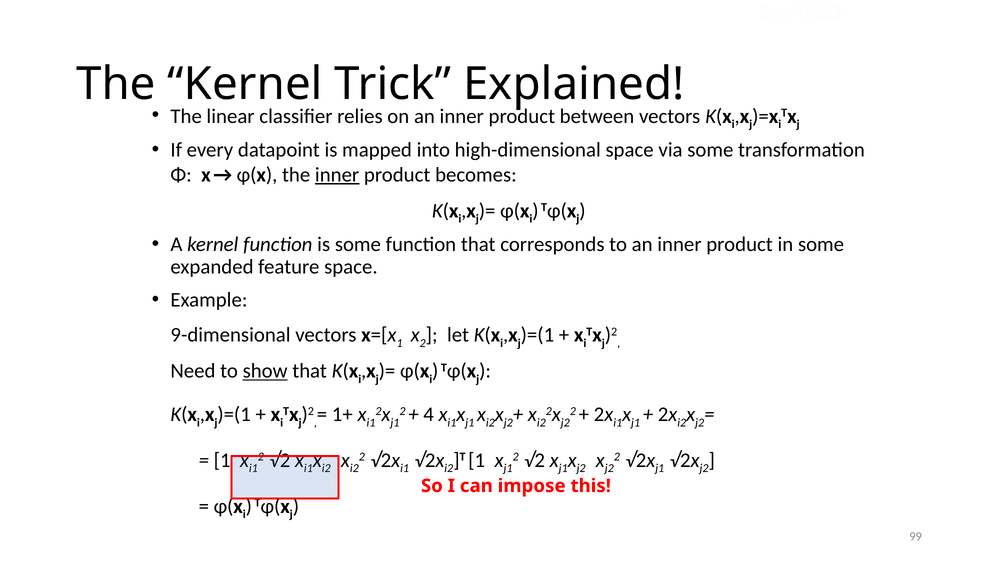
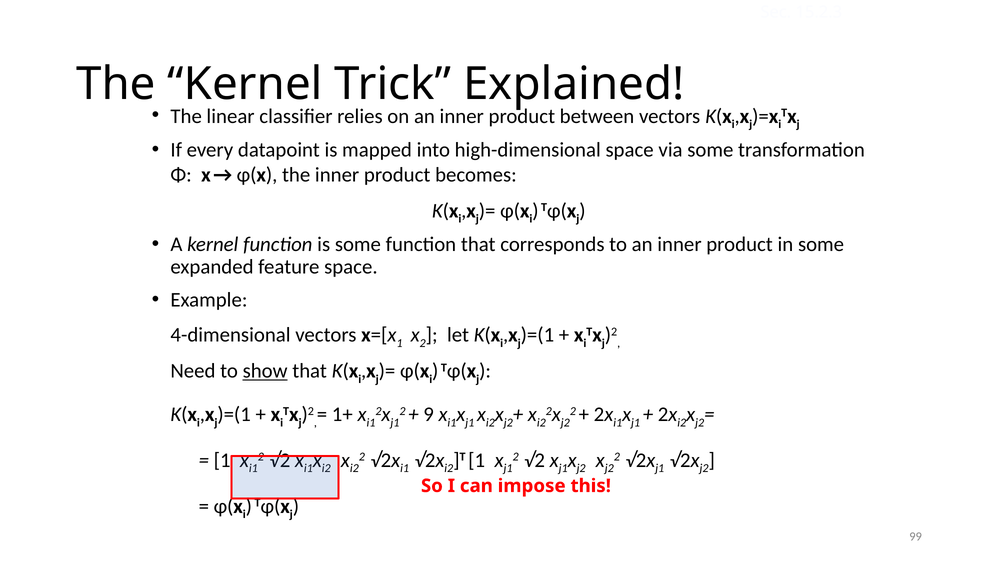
inner underline: present -> none (337, 175)
9-dimensional: 9-dimensional -> 4-dimensional (231, 335)
4: 4 -> 9 (429, 414)
